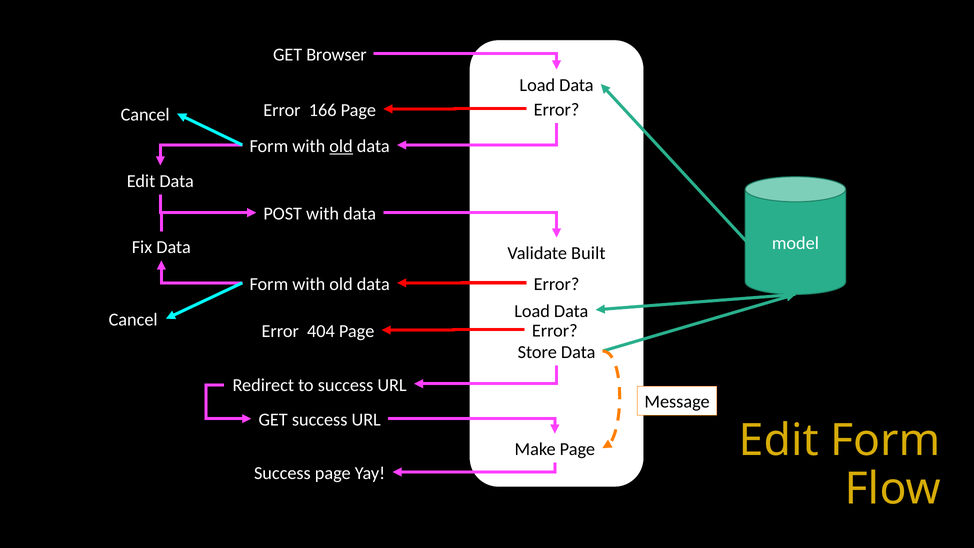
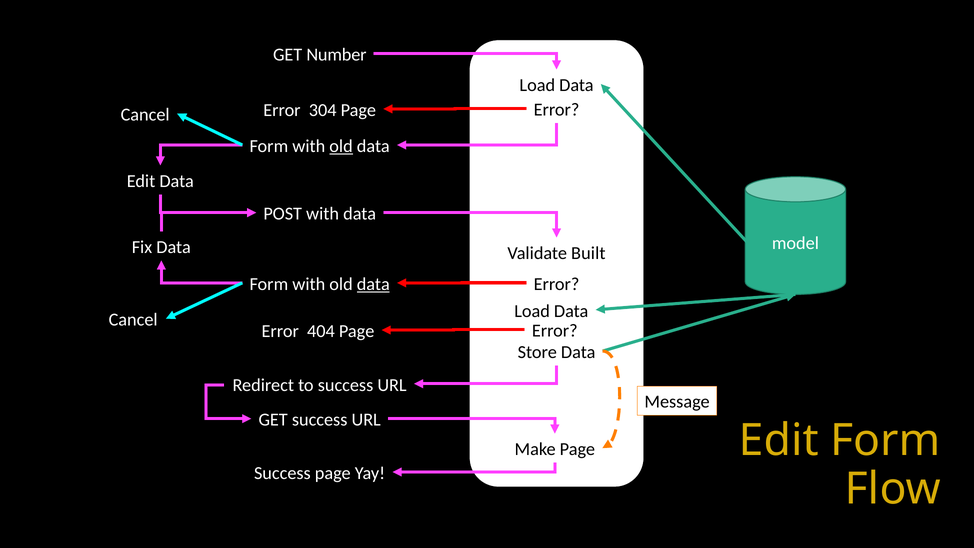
Browser: Browser -> Number (336, 55)
166: 166 -> 304 (323, 110)
data underline: none -> present (373, 284)
